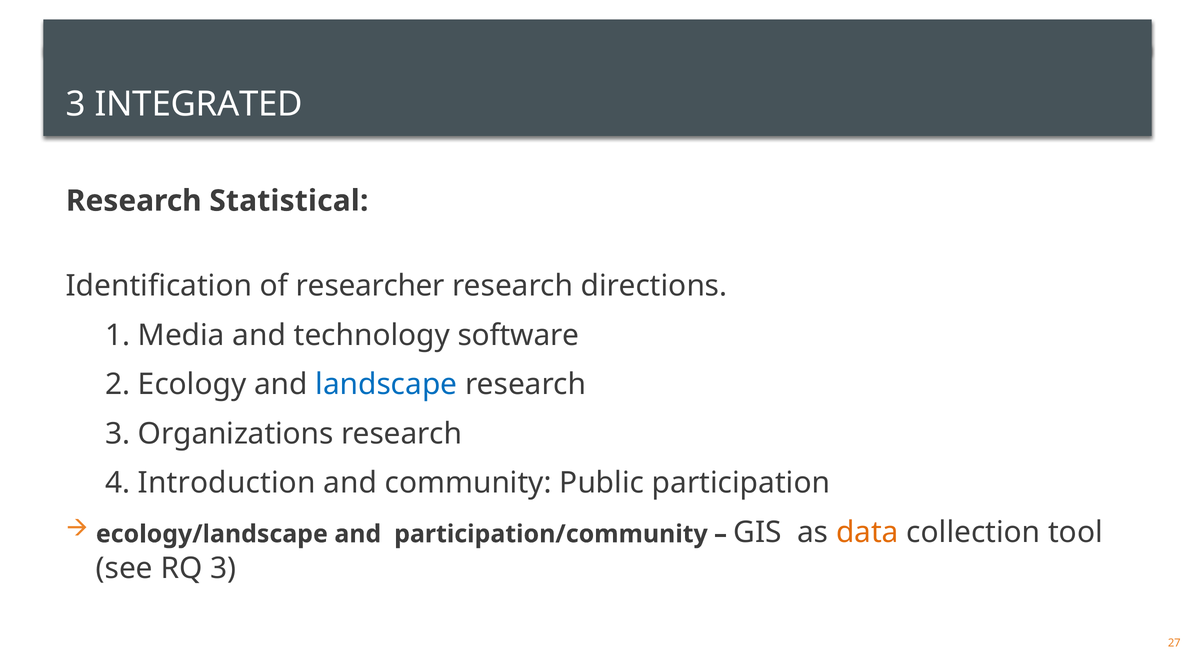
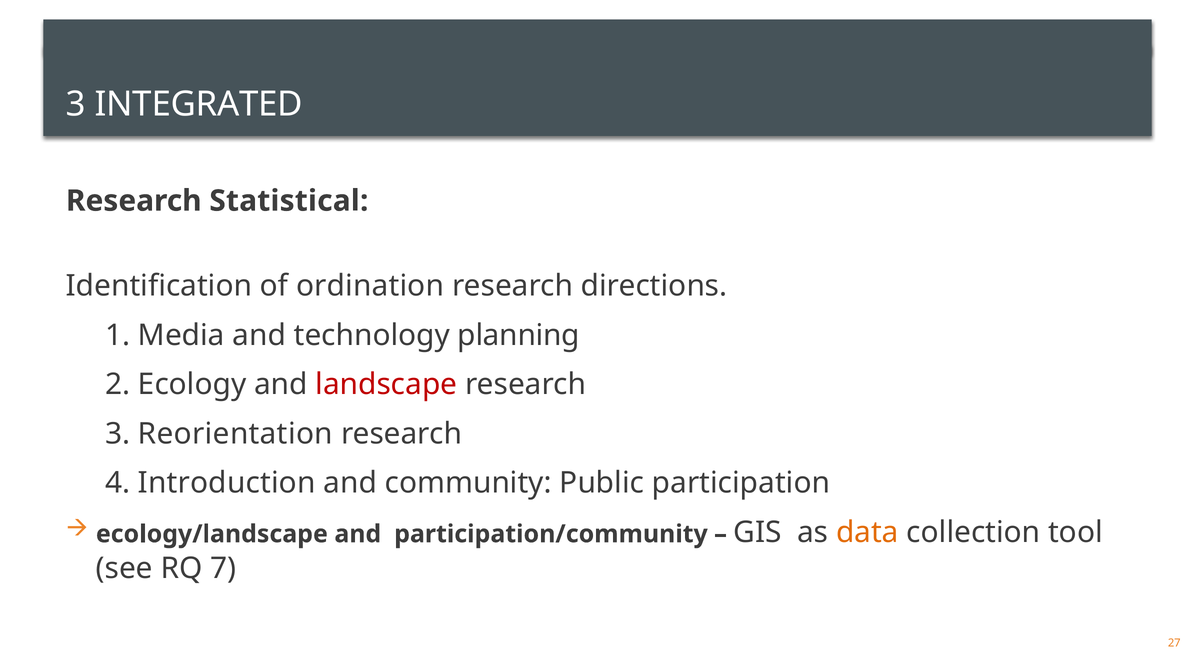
researcher: researcher -> ordination (370, 286)
software: software -> planning (519, 335)
landscape colour: blue -> red (386, 385)
Organizations: Organizations -> Reorientation (235, 434)
RQ 3: 3 -> 7 (223, 568)
